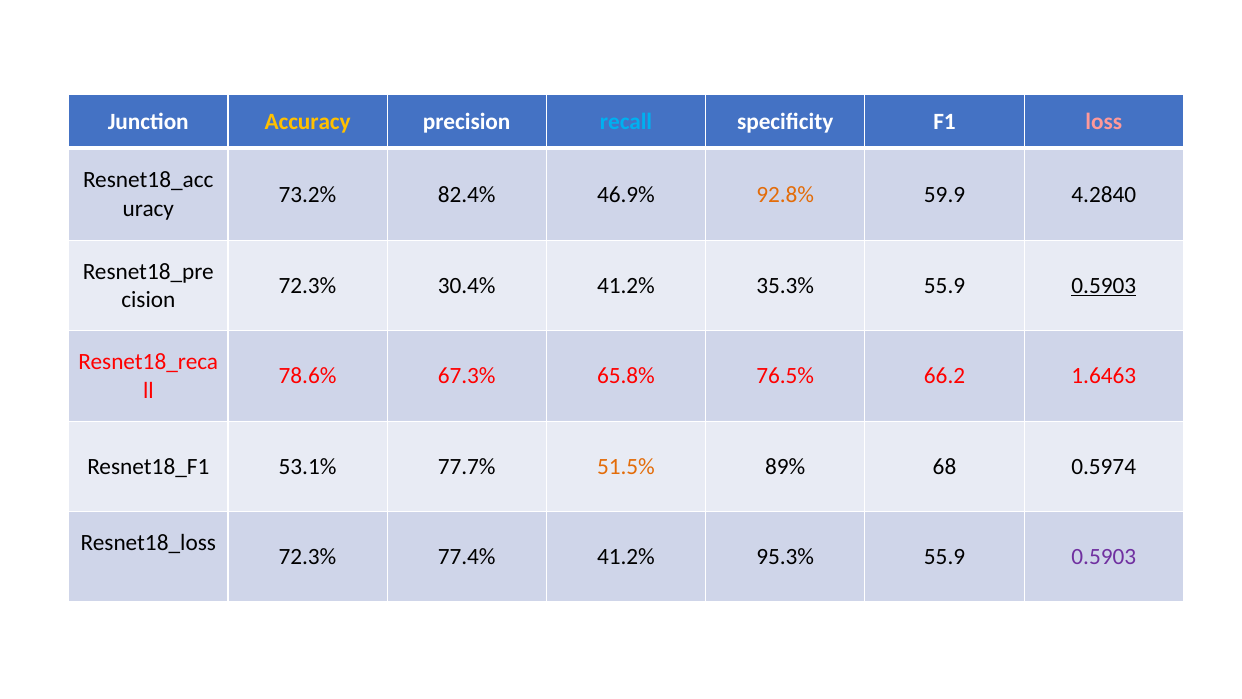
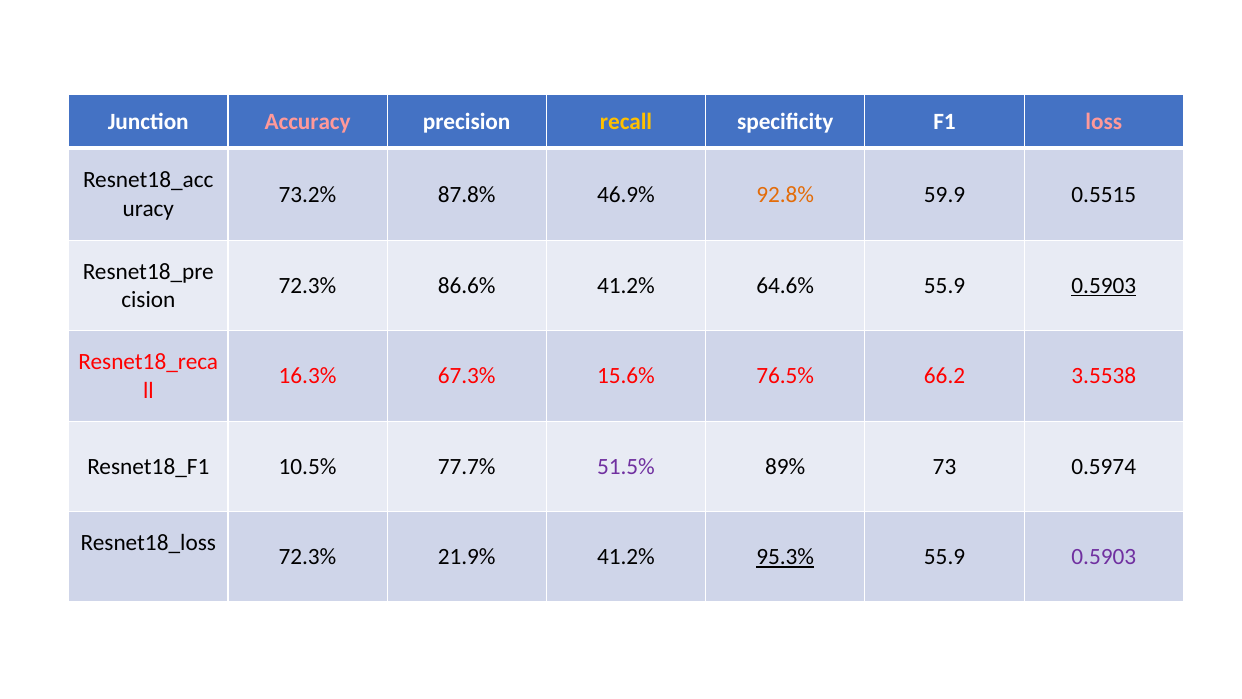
Accuracy colour: yellow -> pink (308, 122)
recall colour: light blue -> yellow (626, 122)
82.4%: 82.4% -> 87.8% (467, 194)
4.2840: 4.2840 -> 0.5515 (1104, 194)
30.4%: 30.4% -> 86.6% (467, 286)
35.3%: 35.3% -> 64.6% (785, 286)
78.6%: 78.6% -> 16.3% (308, 376)
65.8%: 65.8% -> 15.6% (626, 376)
1.6463: 1.6463 -> 3.5538 (1104, 376)
53.1%: 53.1% -> 10.5% (308, 466)
51.5% colour: orange -> purple (626, 466)
68: 68 -> 73 (945, 466)
77.4%: 77.4% -> 21.9% (467, 557)
95.3% underline: none -> present (785, 557)
